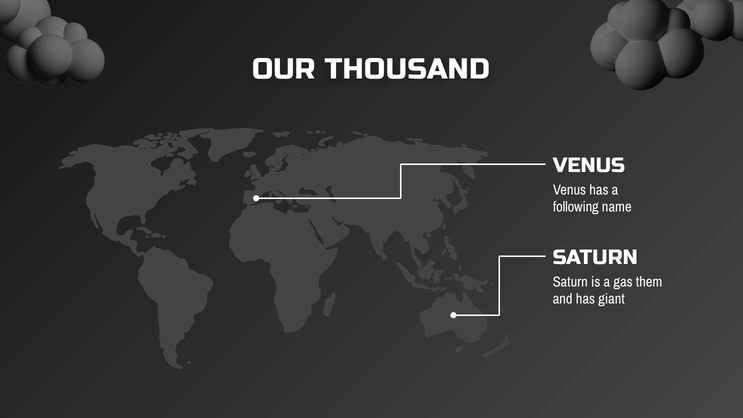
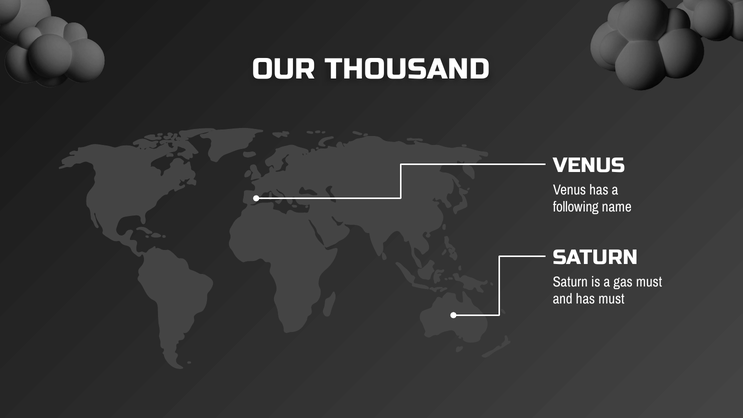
gas them: them -> must (649, 282)
has giant: giant -> must (611, 299)
